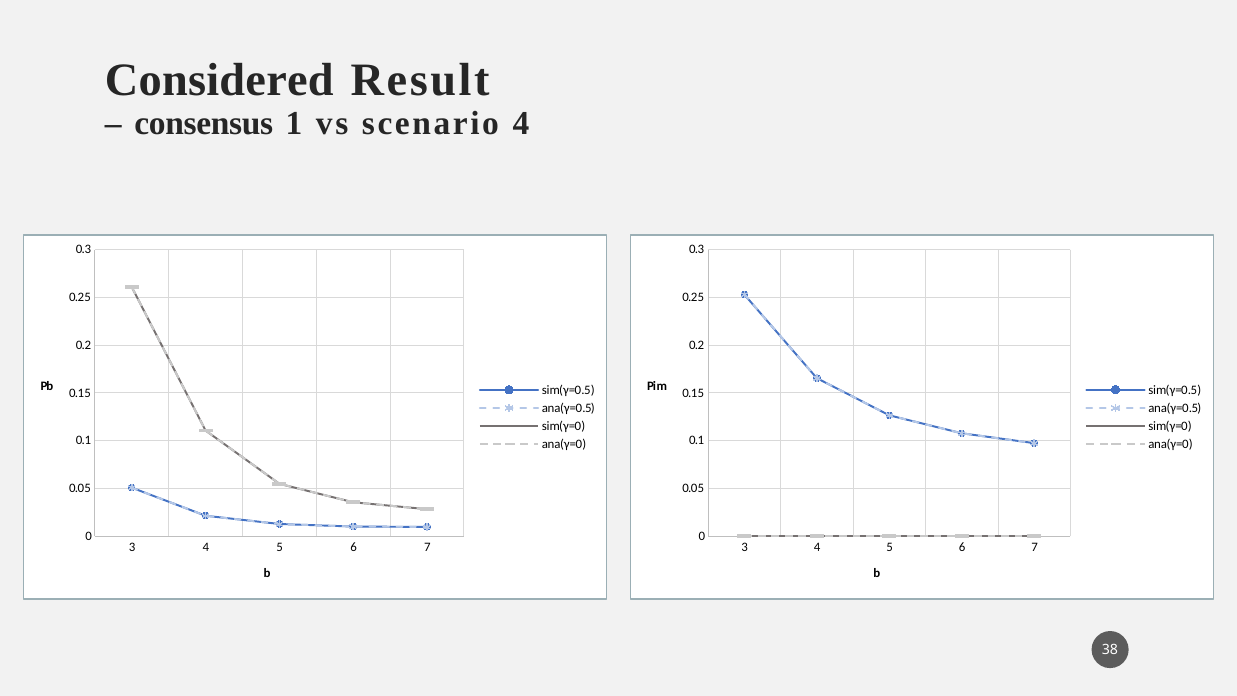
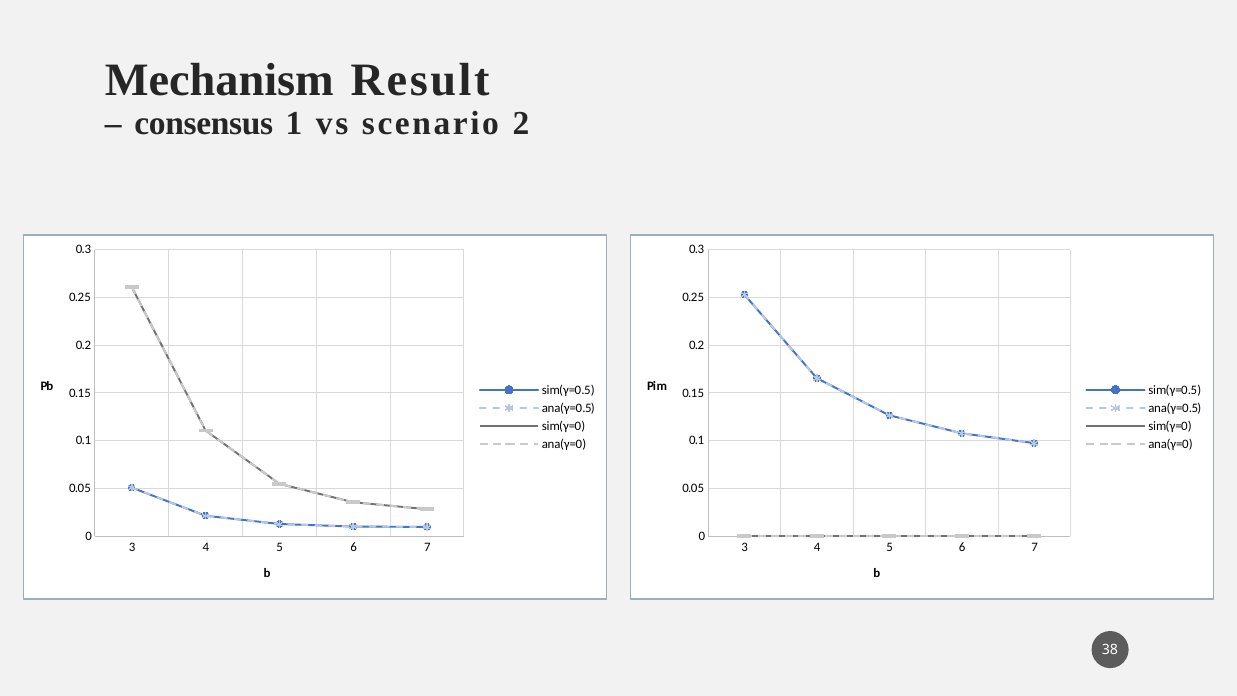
Considered: Considered -> Mechanism (219, 80)
scenario 4: 4 -> 2 (521, 124)
